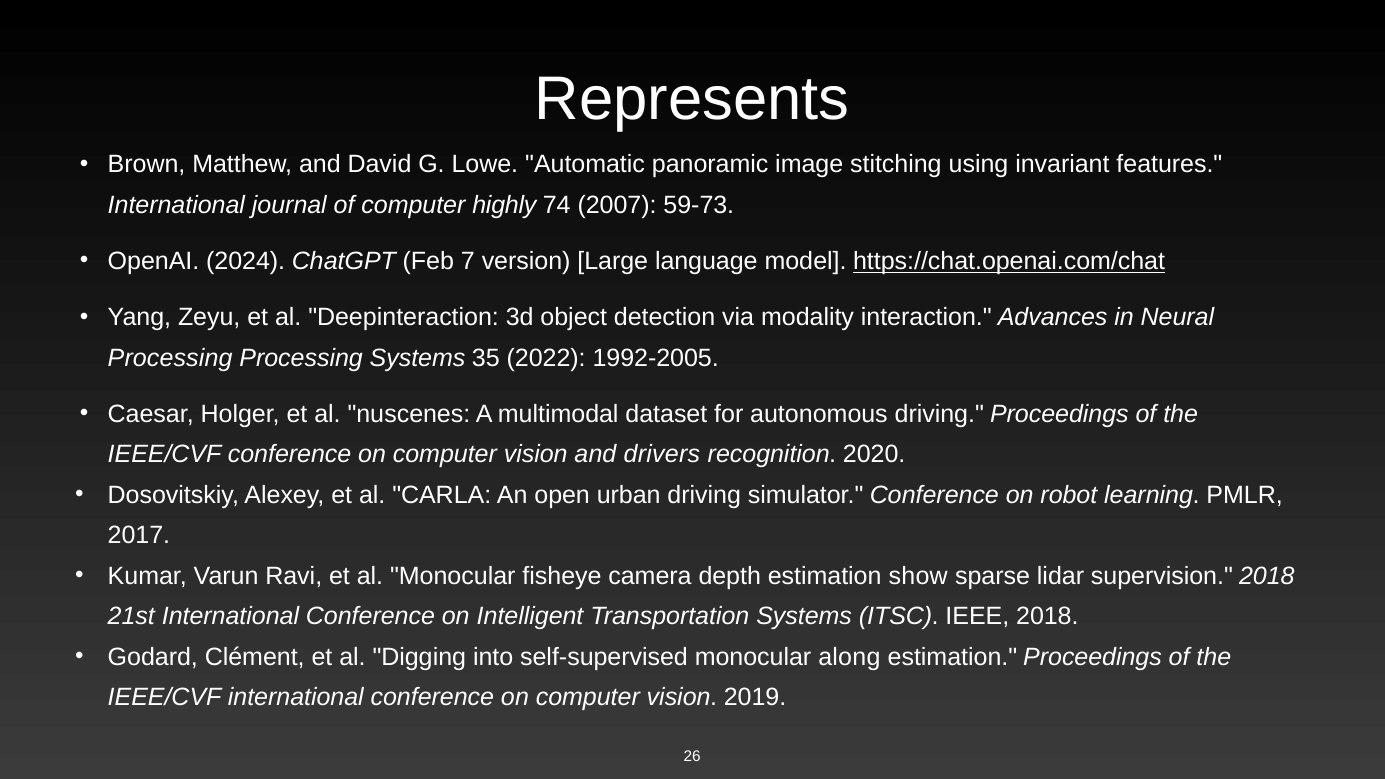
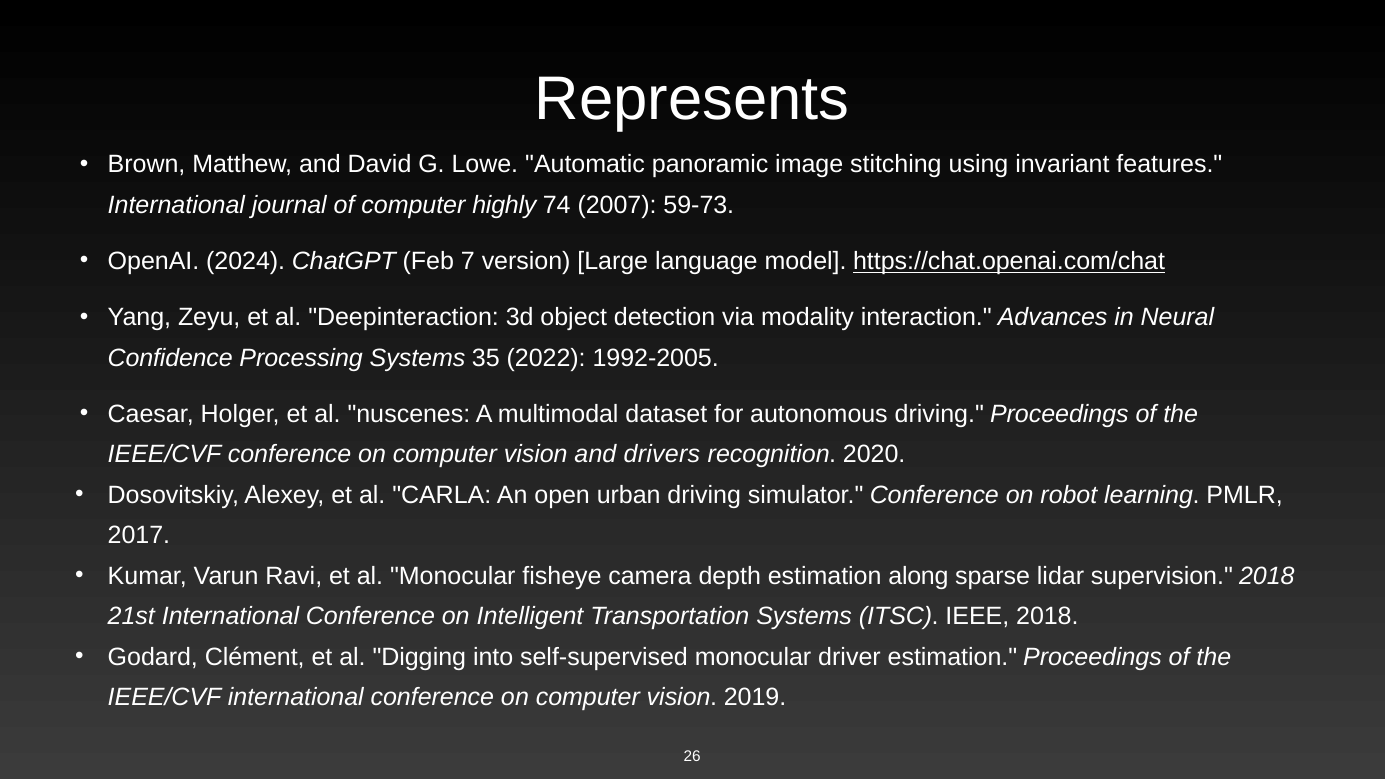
Processing: Processing -> Confidence (170, 358)
show: show -> along (918, 576)
along: along -> driver (849, 657)
